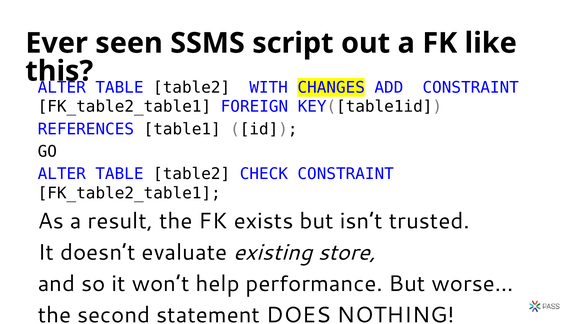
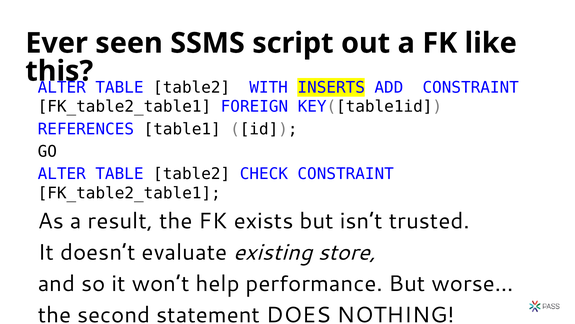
CHANGES: CHANGES -> INSERTS (331, 87)
